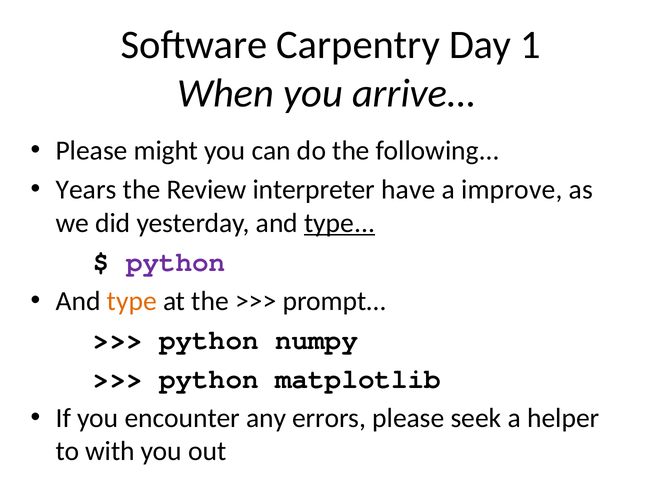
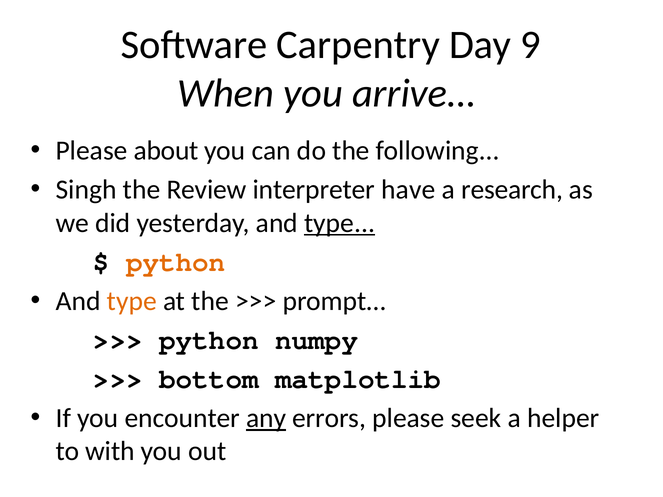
1: 1 -> 9 (530, 45)
might: might -> about (166, 151)
Years: Years -> Singh (86, 190)
improve: improve -> research (512, 190)
python colour: purple -> orange (176, 262)
python: python -> bottom (209, 379)
any underline: none -> present (266, 418)
